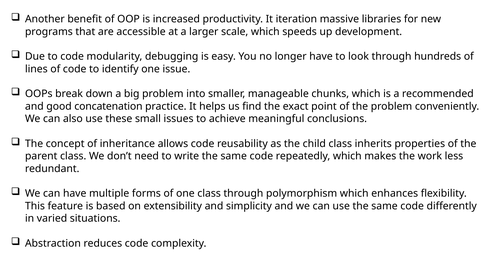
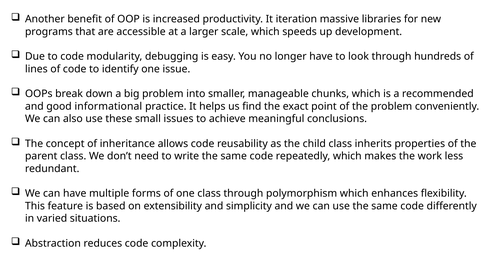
concatenation: concatenation -> informational (108, 106)
